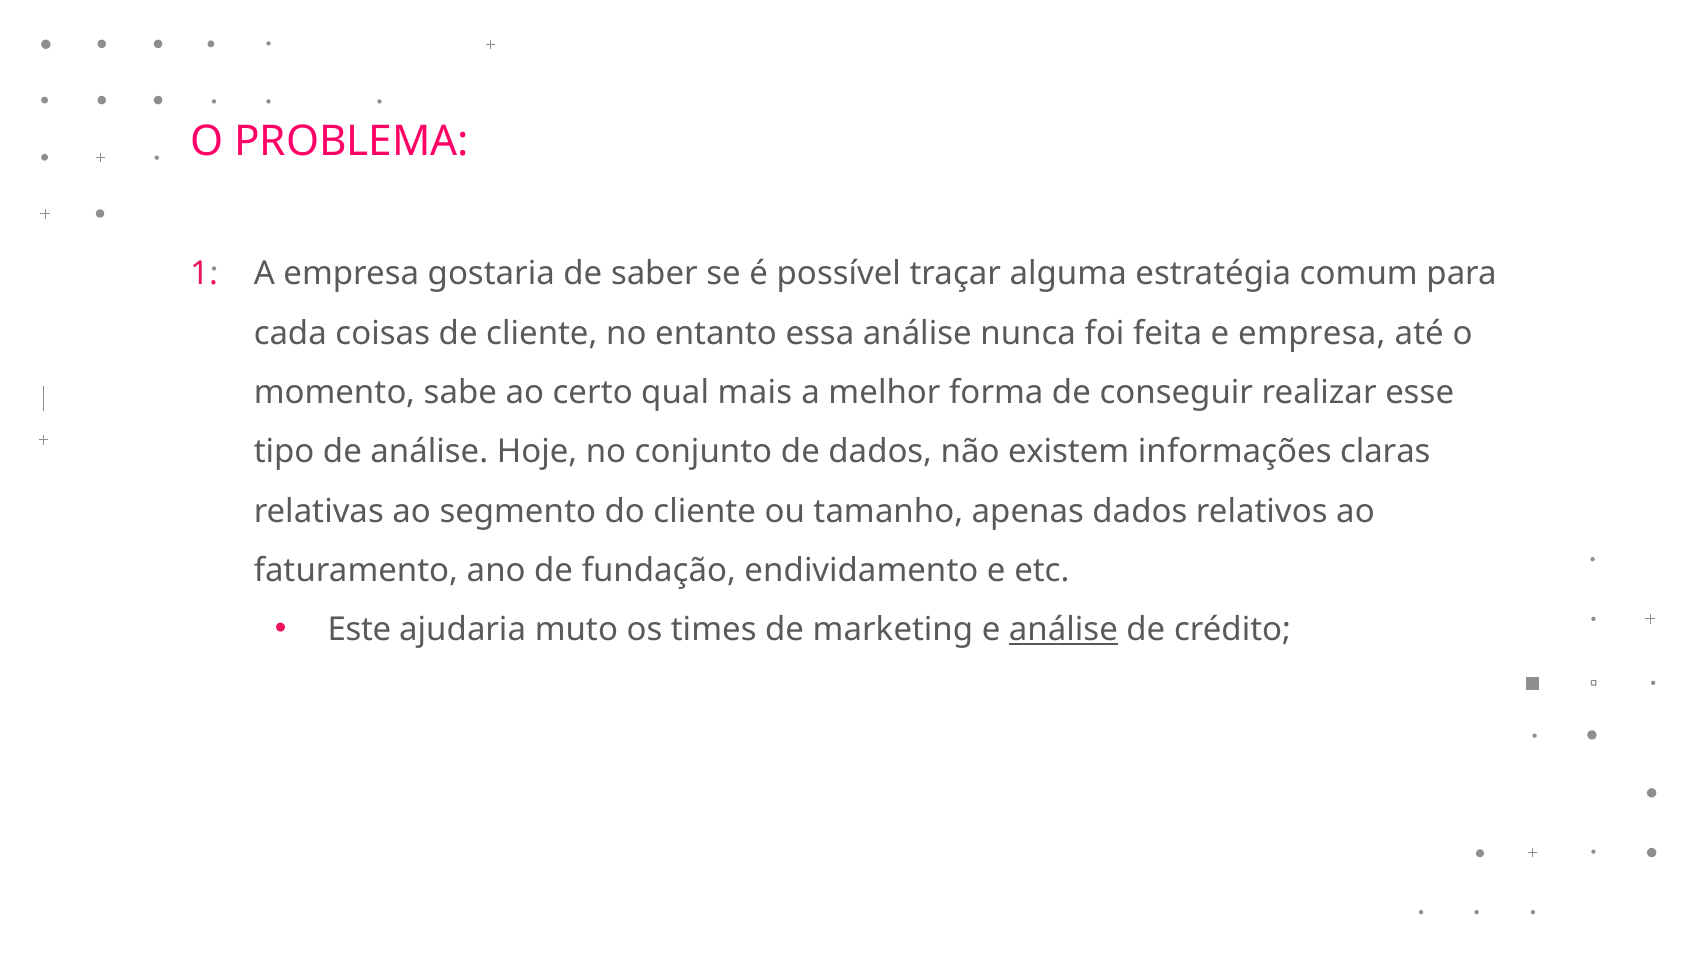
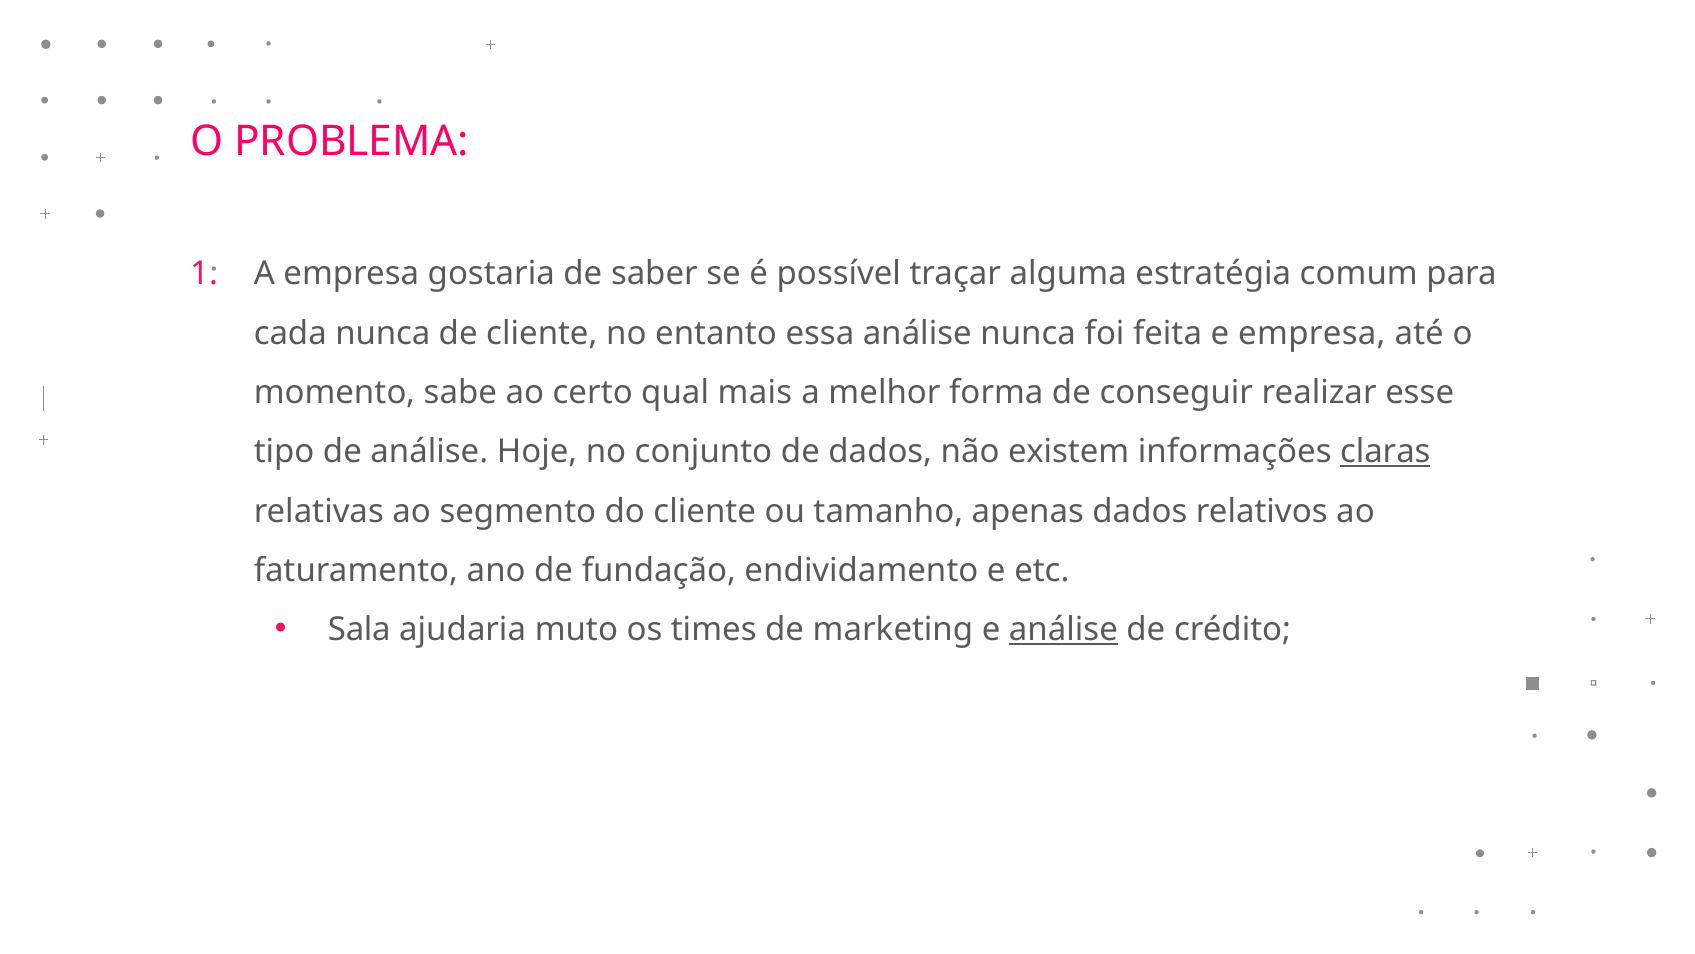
cada coisas: coisas -> nunca (383, 333)
claras underline: none -> present (1385, 452)
Este: Este -> Sala (359, 630)
